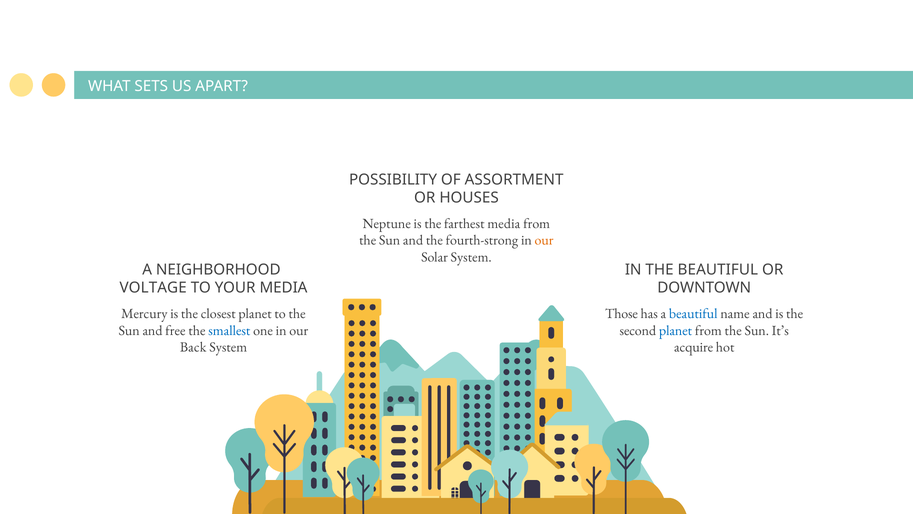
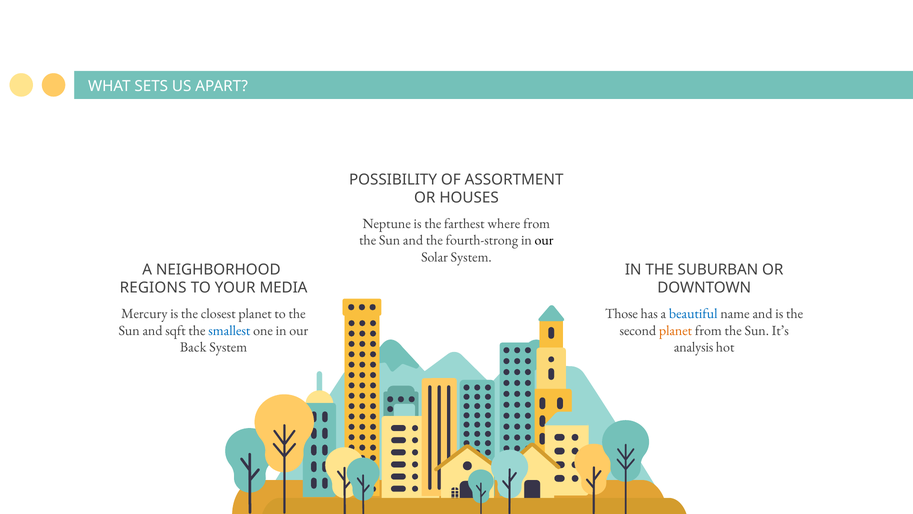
farthest media: media -> where (504, 223)
our colour: orange -> black (544, 240)
THE BEAUTIFUL: BEAUTIFUL -> SUBURBAN (718, 269)
VOLTAGE: VOLTAGE -> REGIONS (153, 288)
free: free -> sqft (176, 330)
planet colour: blue -> orange (676, 330)
acquire: acquire -> analysis (694, 347)
